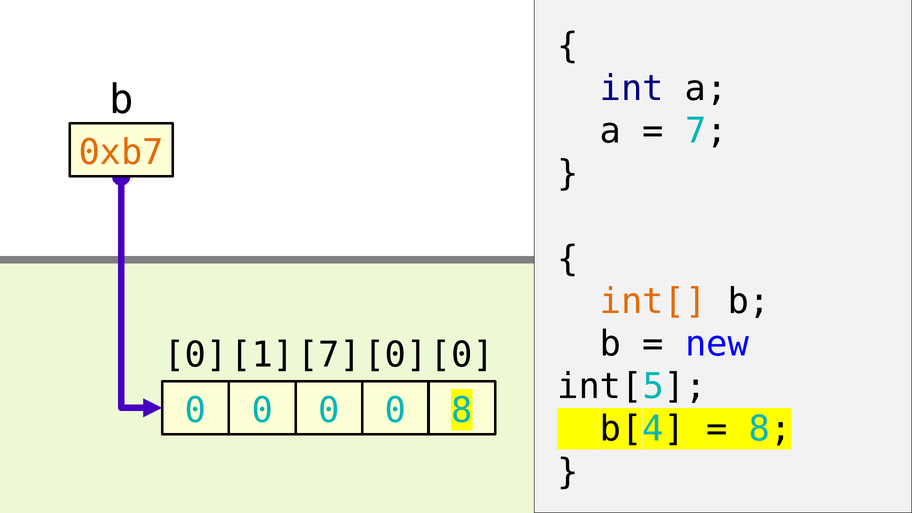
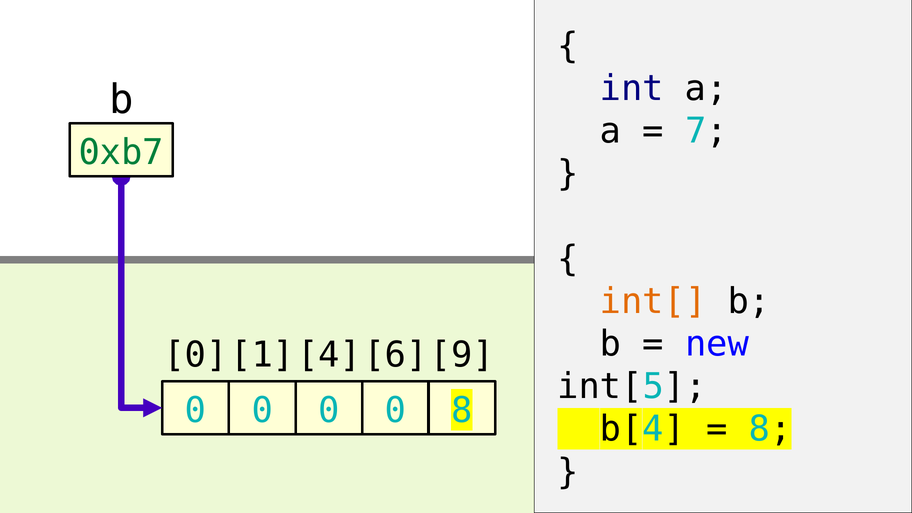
0xb7 colour: orange -> green (121, 152)
7: 7 -> 4 (329, 355)
0: 0 -> 6 (396, 355)
0: 0 -> 9 (462, 355)
